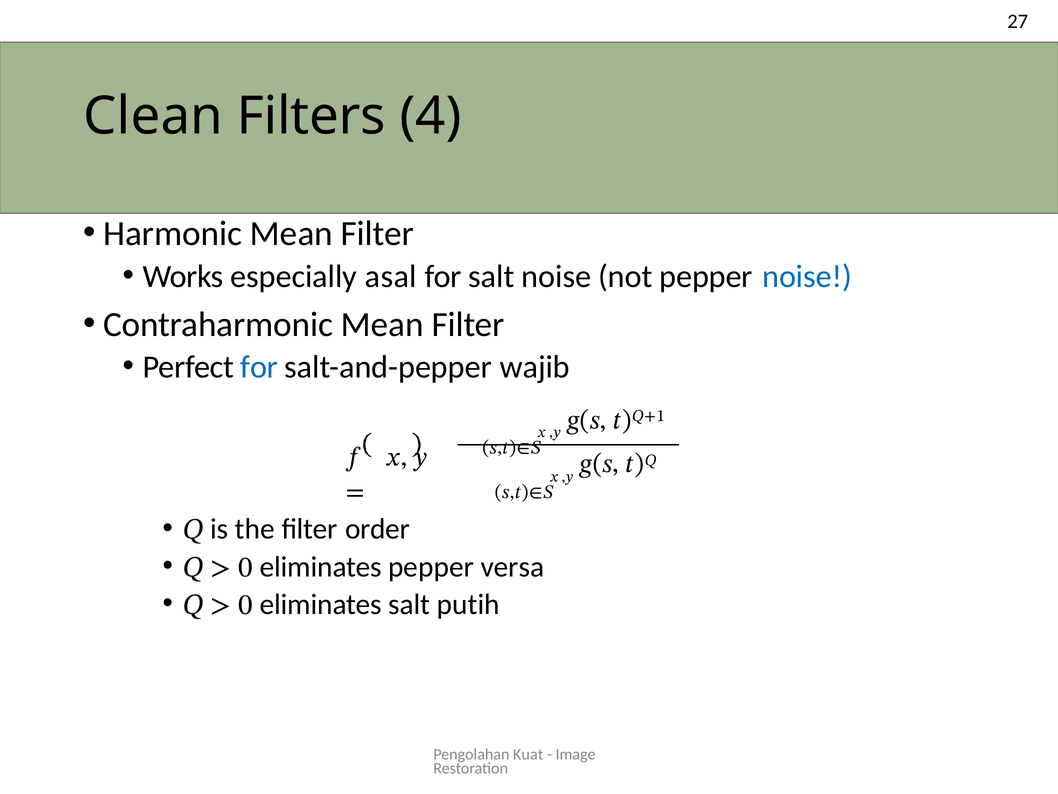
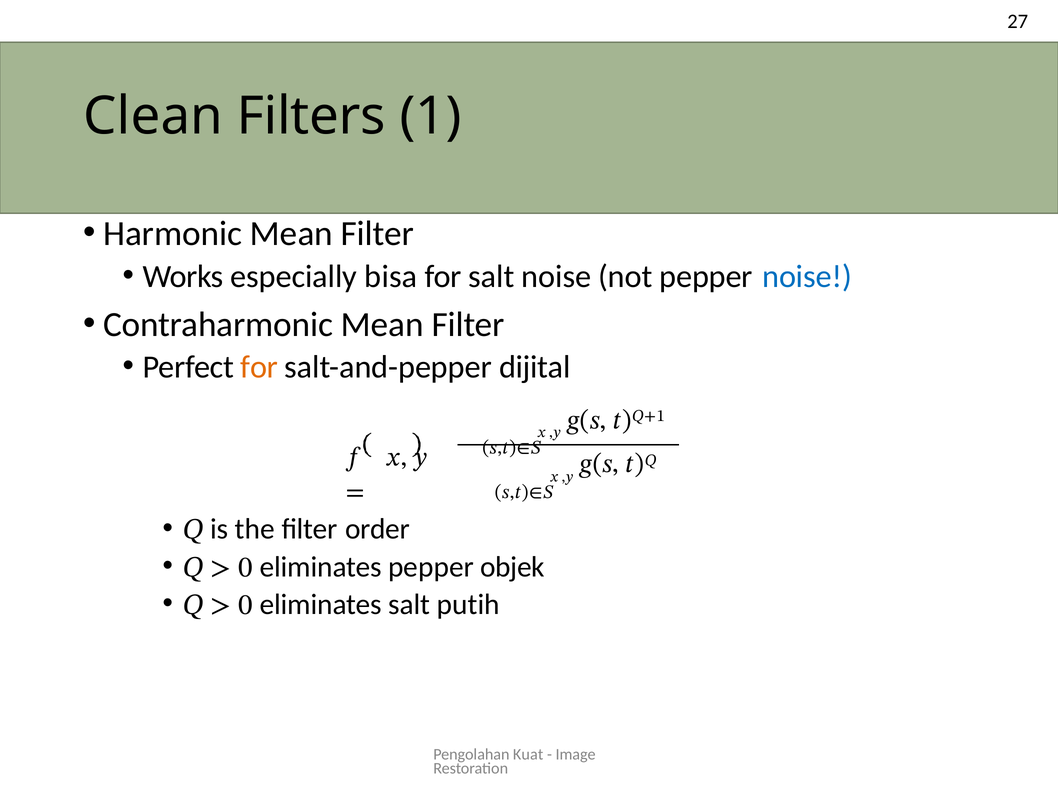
4: 4 -> 1 (430, 116)
asal: asal -> bisa (391, 276)
for colour: blue -> orange (259, 367)
wajib: wajib -> dijital (535, 367)
versa: versa -> objek (512, 566)
